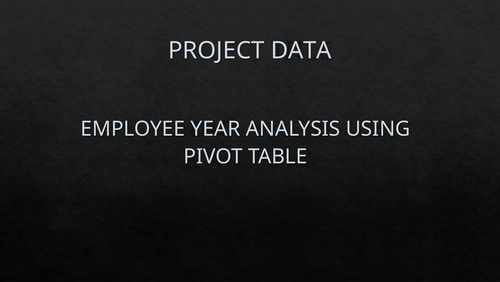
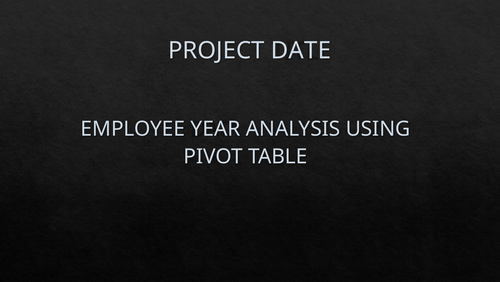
DATA: DATA -> DATE (301, 51)
